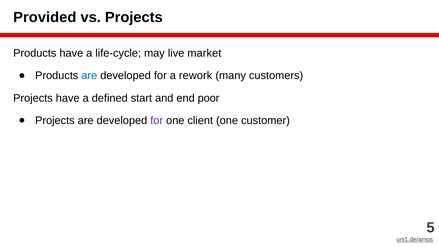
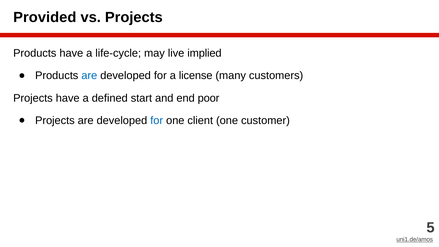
market: market -> implied (204, 53)
rework: rework -> license (196, 76)
for colour: purple -> blue (157, 121)
